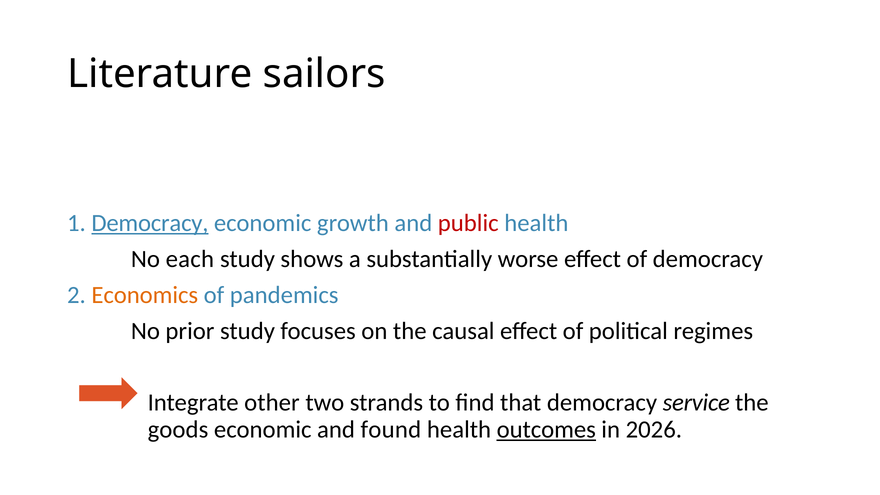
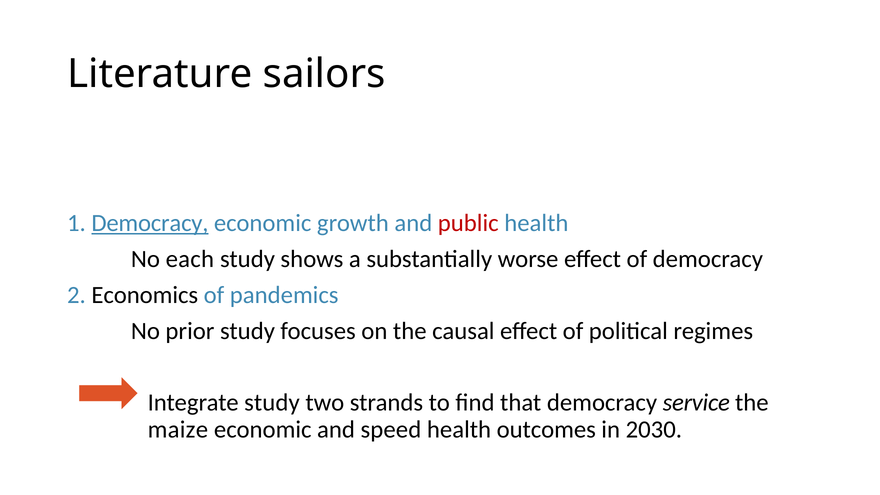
Economics colour: orange -> black (145, 295)
Integrate other: other -> study (272, 403)
goods: goods -> maize (178, 430)
found: found -> speed (391, 430)
outcomes underline: present -> none (546, 430)
2026: 2026 -> 2030 (654, 430)
